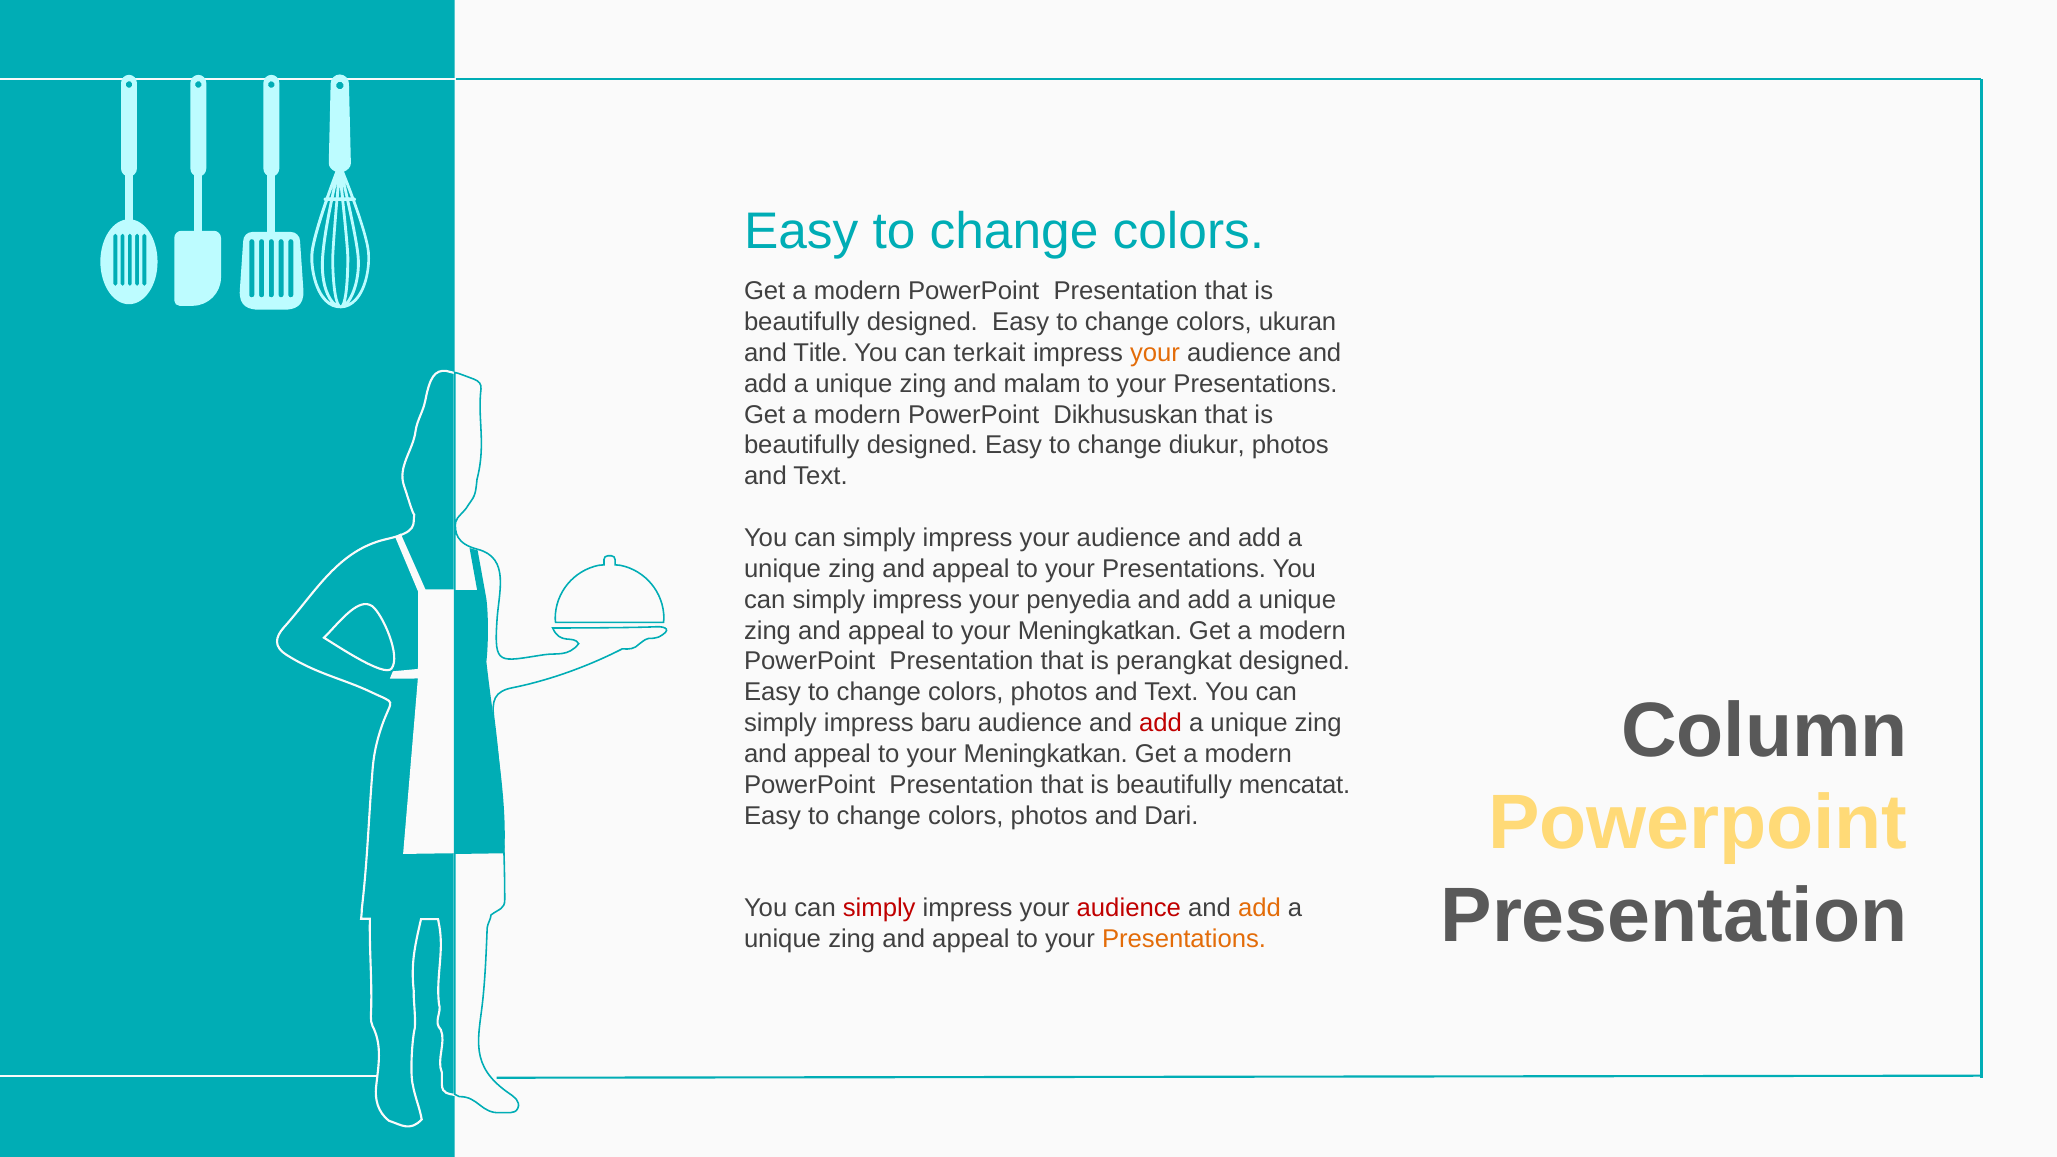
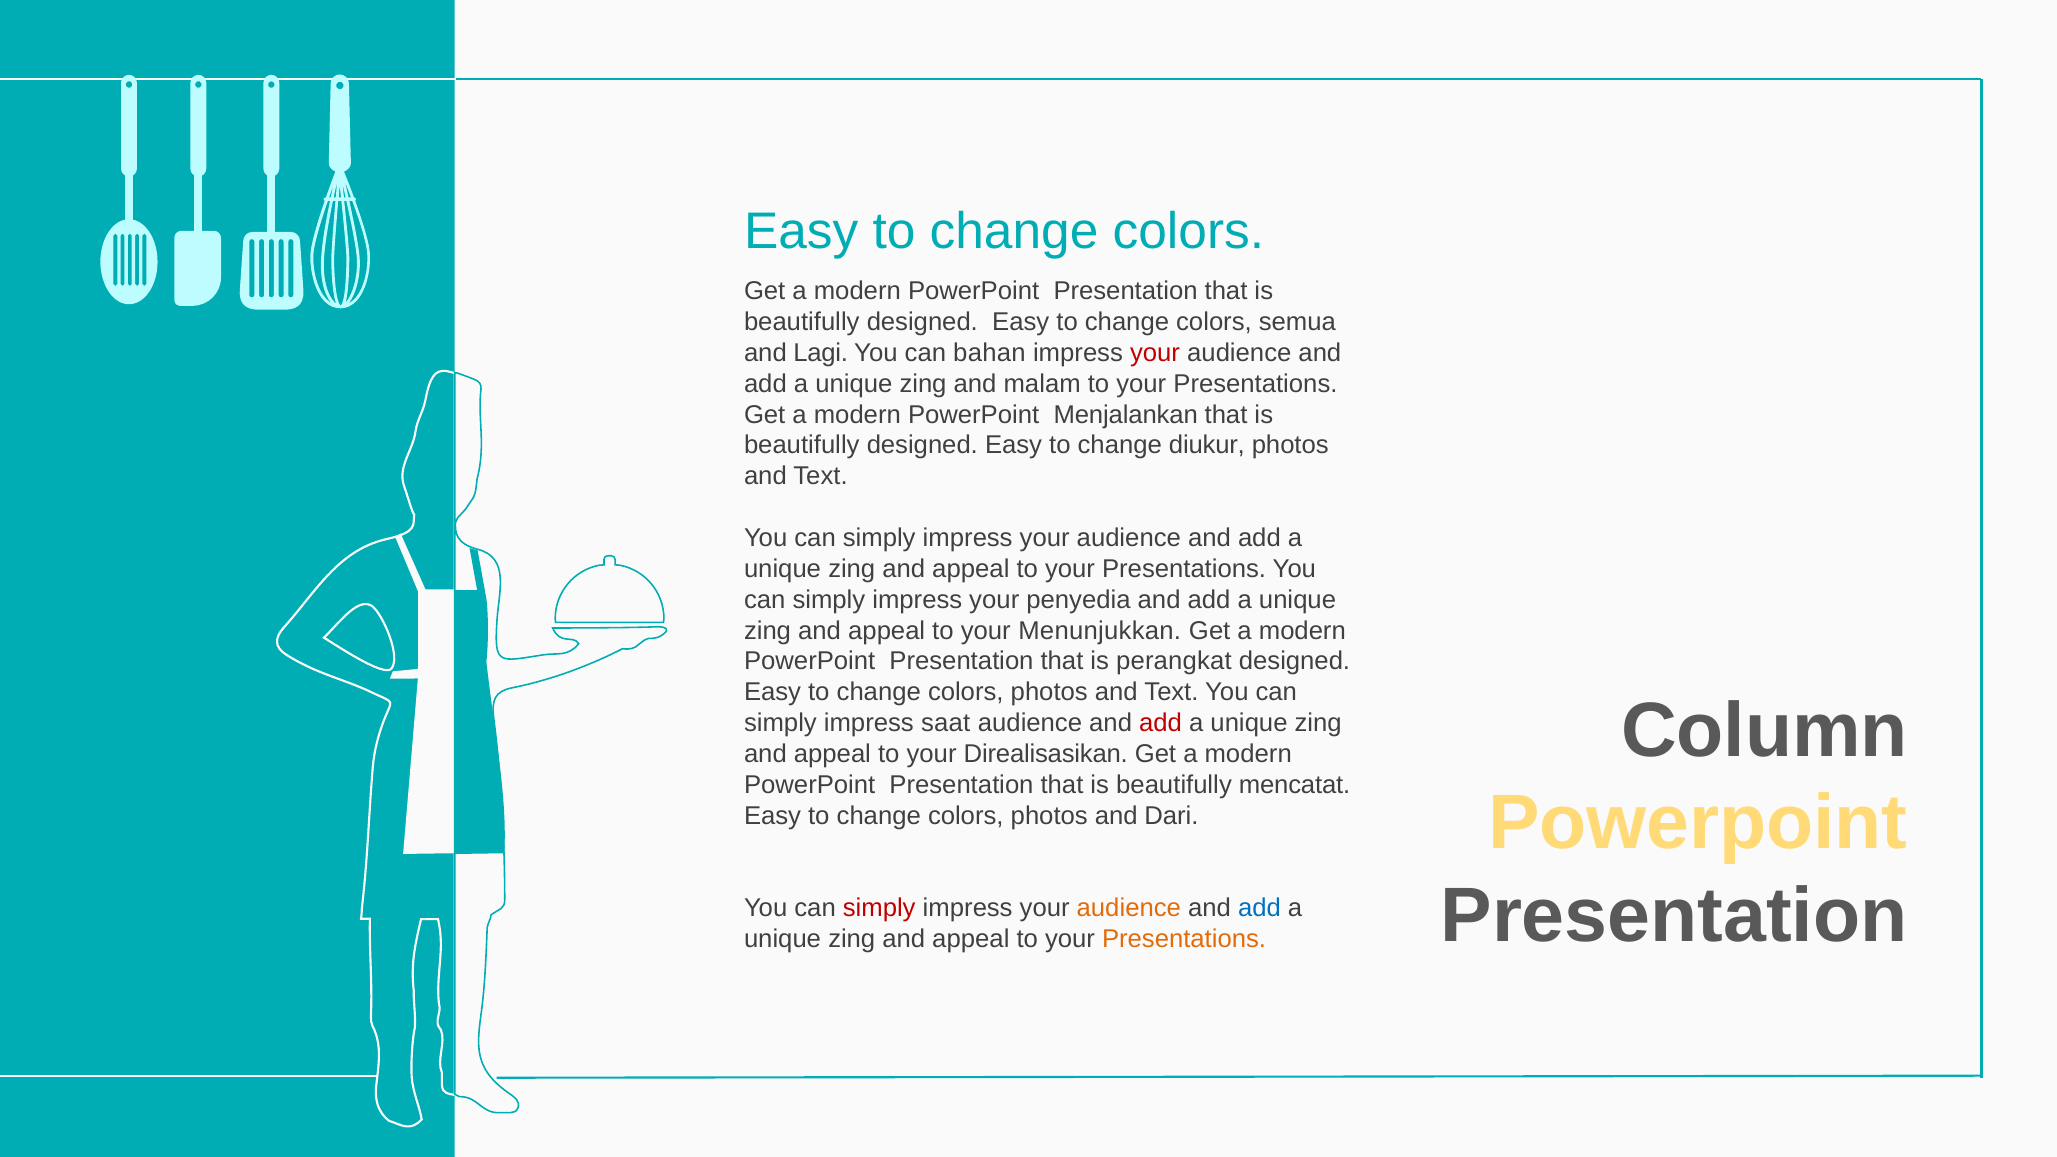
ukuran: ukuran -> semua (1297, 322)
Title: Title -> Lagi (821, 353)
terkait: terkait -> bahan (989, 353)
your colour: orange -> red (1155, 353)
Dikhususkan: Dikhususkan -> Menjalankan (1126, 415)
Meningkatkan: Meningkatkan -> Menunjukkan (1100, 631)
baru: baru -> saat (946, 723)
Meningkatkan: Meningkatkan -> Direalisasikan (1046, 754)
audience colour: red -> orange (1129, 908)
add colour: orange -> blue (1259, 908)
